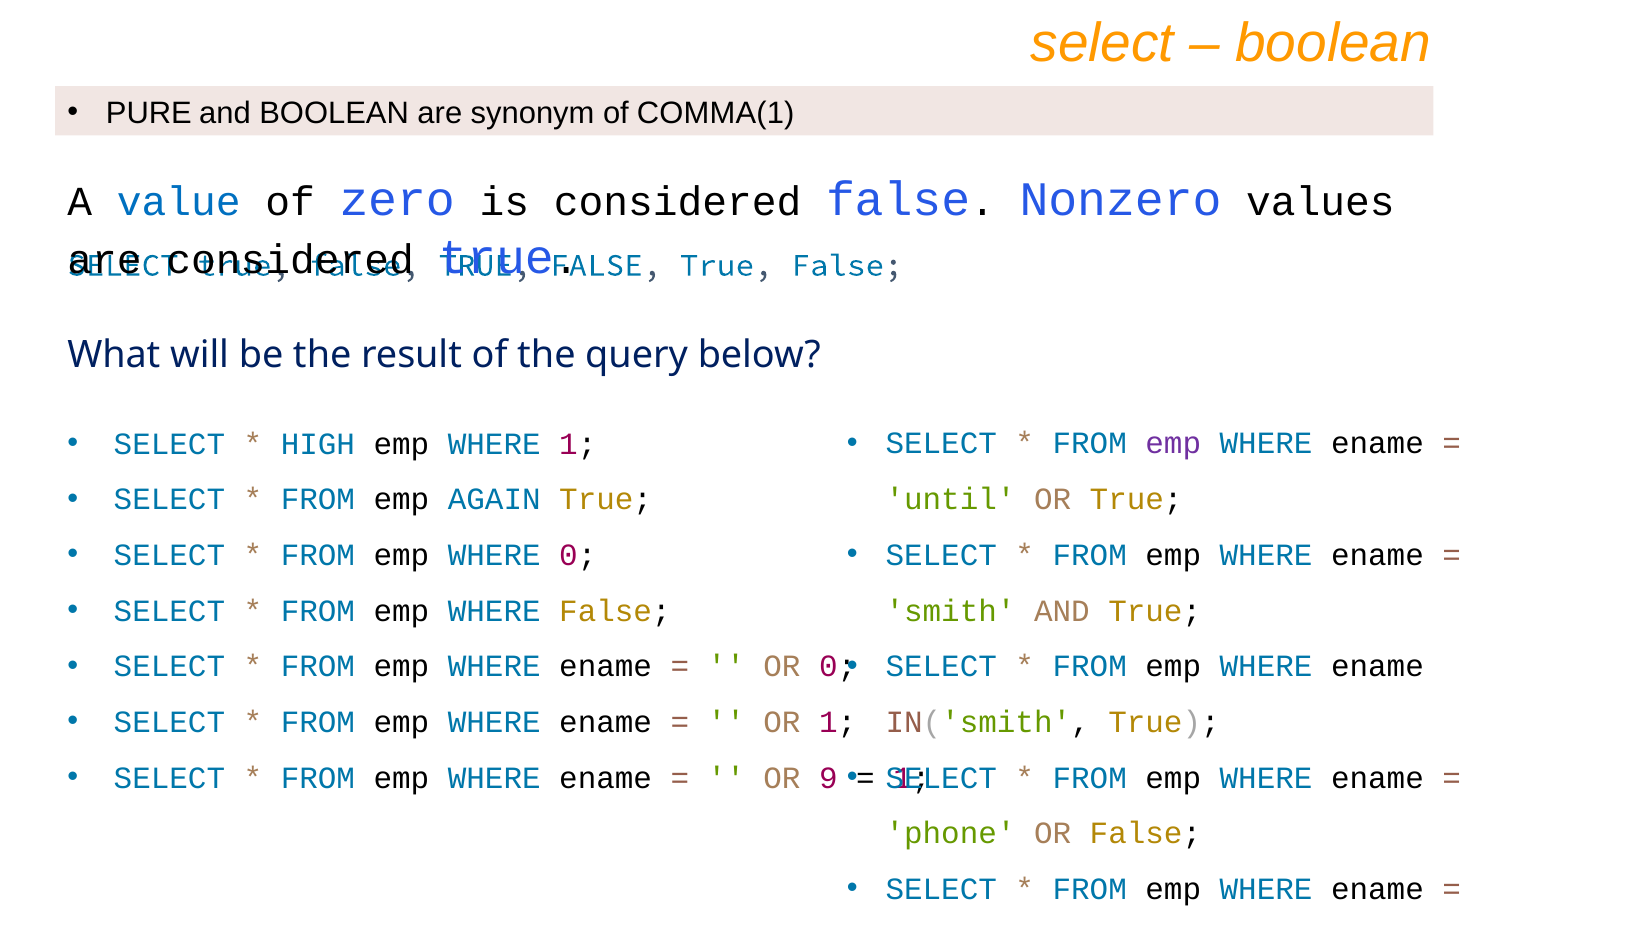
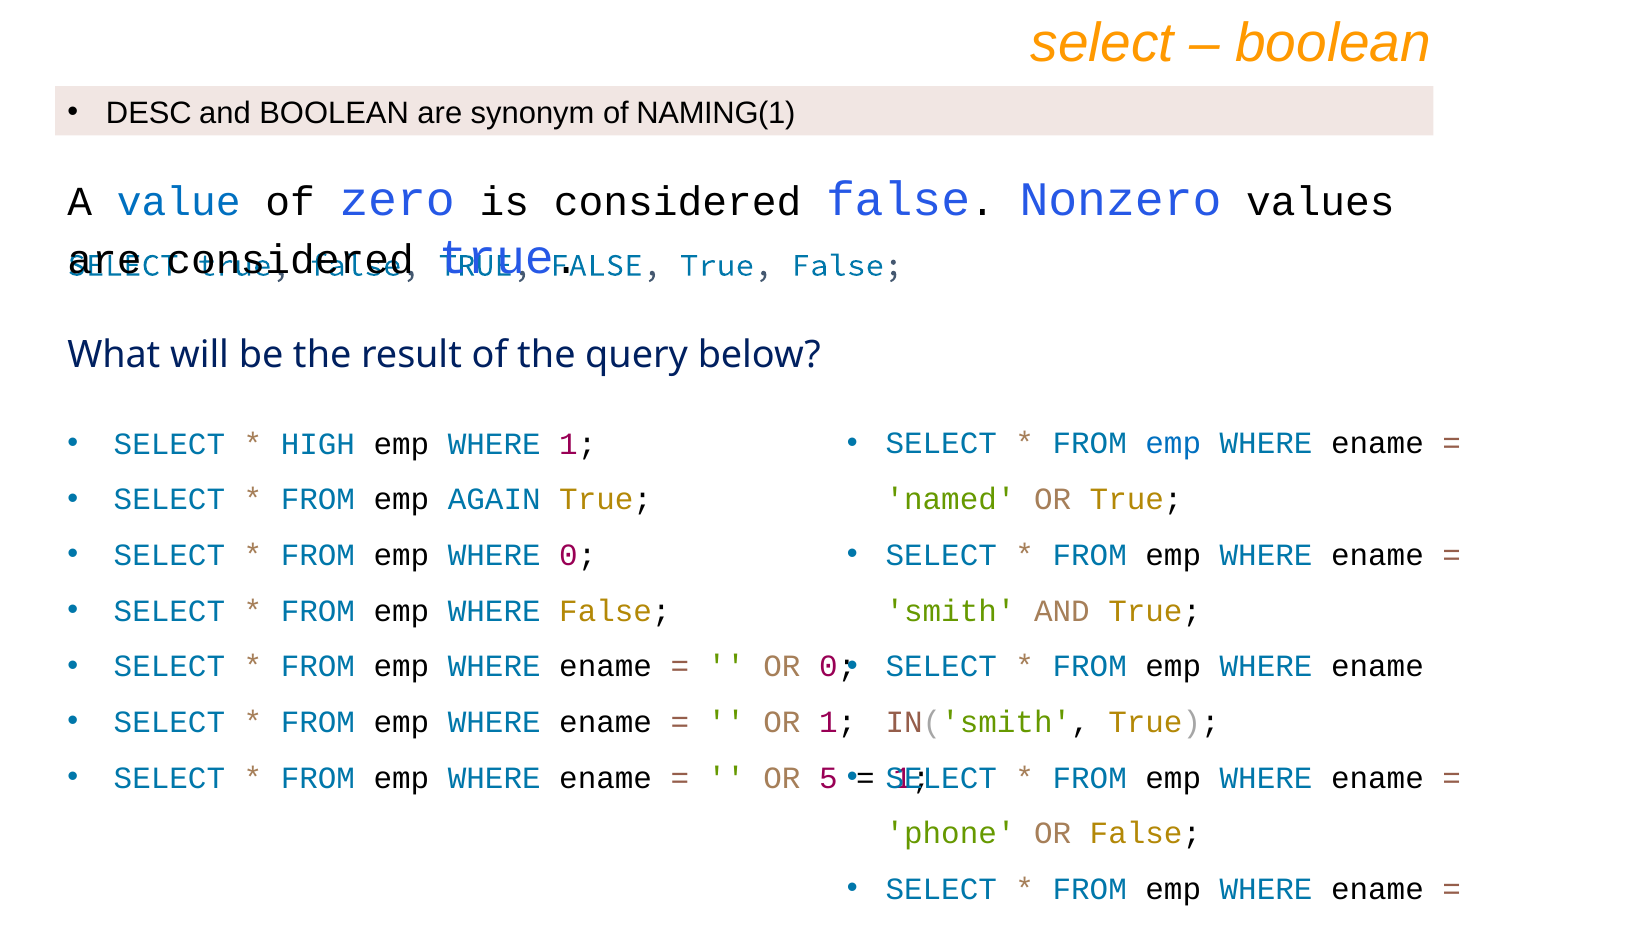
PURE: PURE -> DESC (149, 113)
COMMA(1: COMMA(1 -> NAMING(1 (716, 113)
emp colour: purple -> blue (1173, 444)
until: until -> named (951, 499)
9: 9 -> 5 (828, 778)
